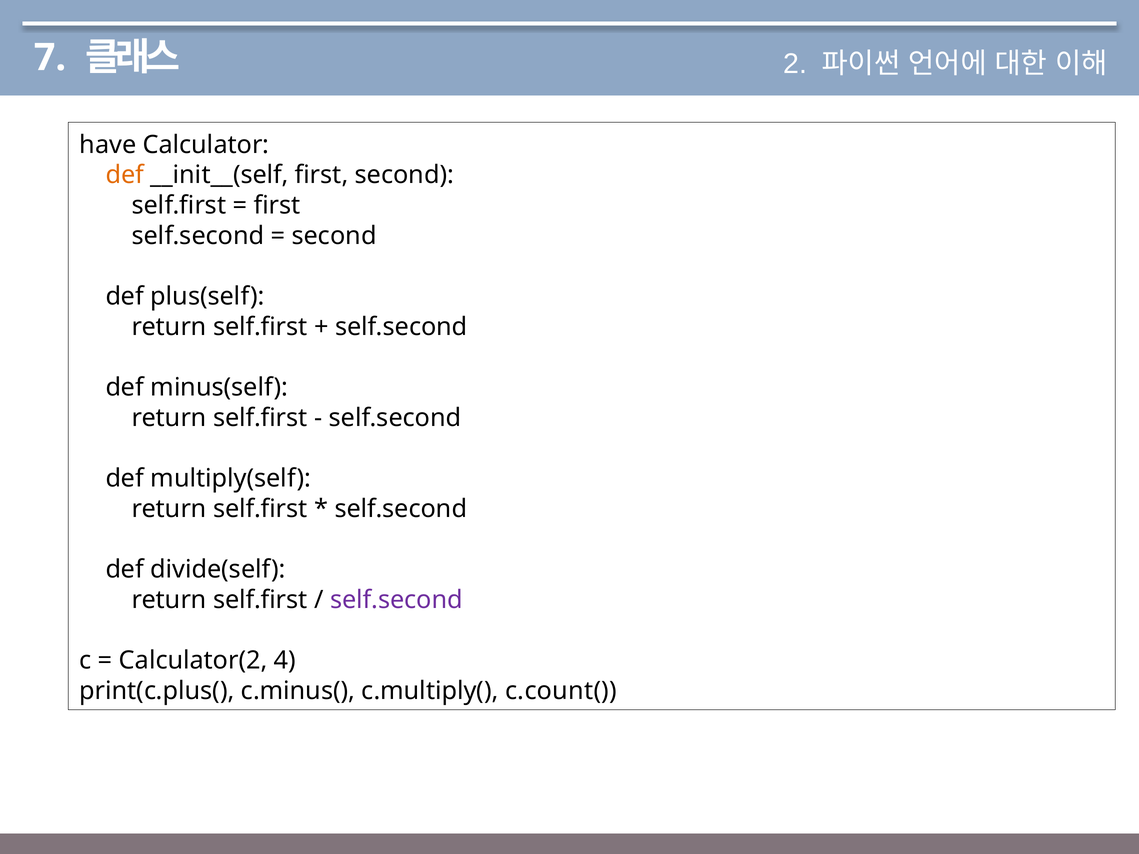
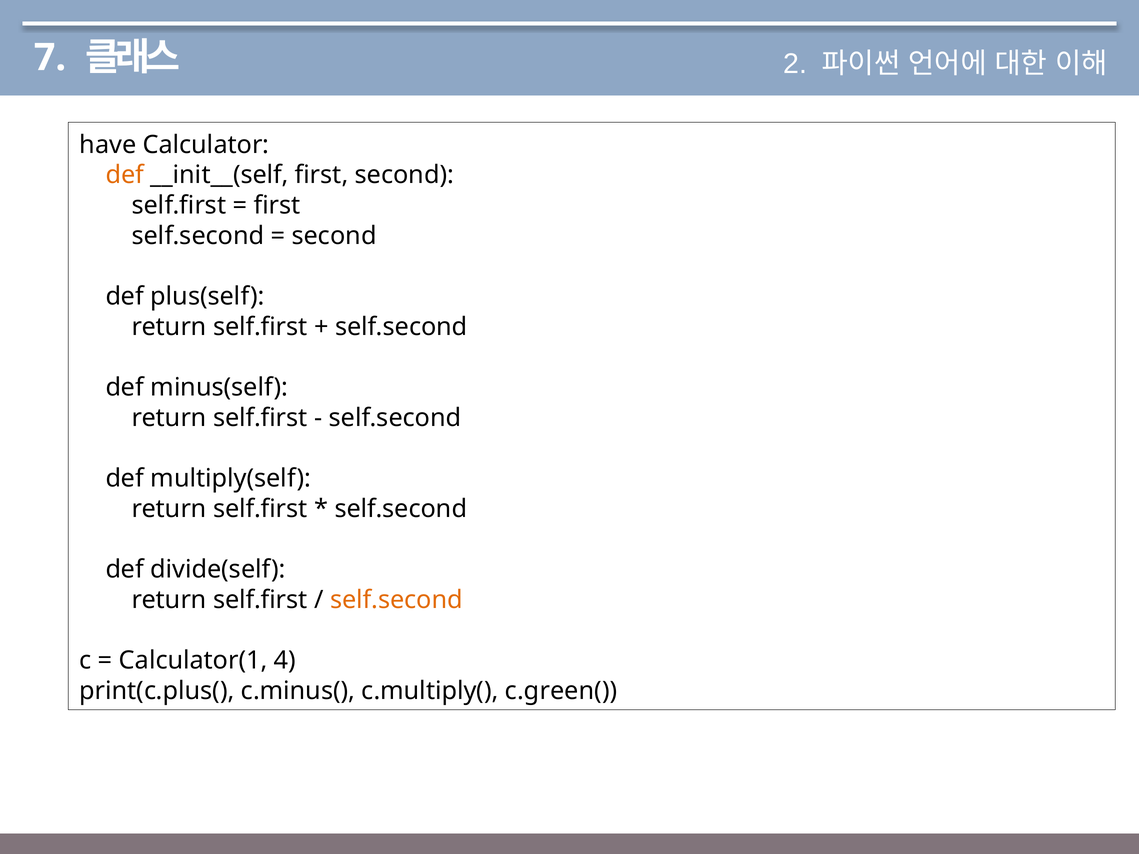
self.second colour: purple -> orange (396, 600)
Calculator(2: Calculator(2 -> Calculator(1 (193, 661)
c.count(: c.count( -> c.green( (561, 691)
